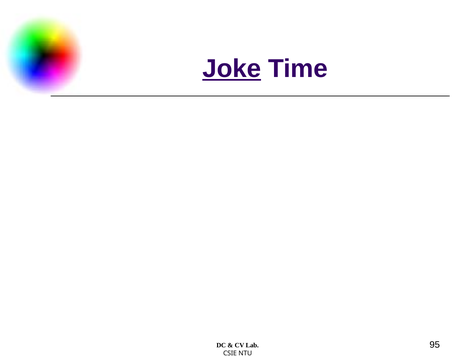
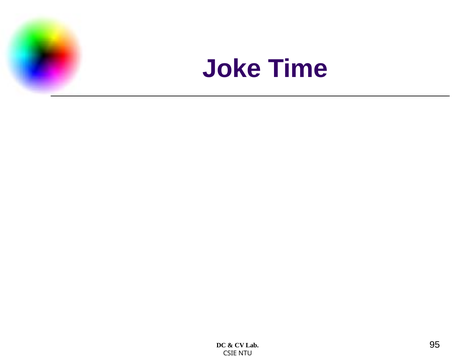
Joke underline: present -> none (232, 69)
